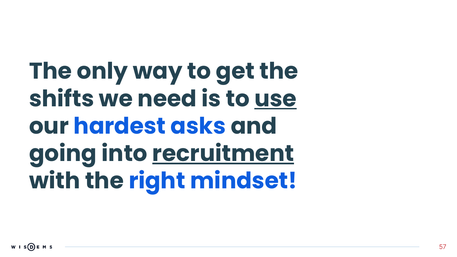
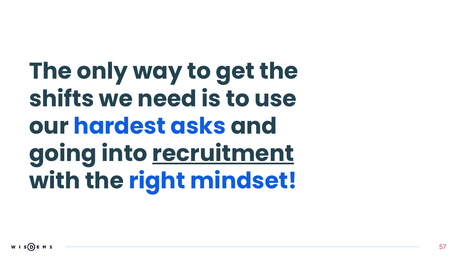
use underline: present -> none (275, 99)
